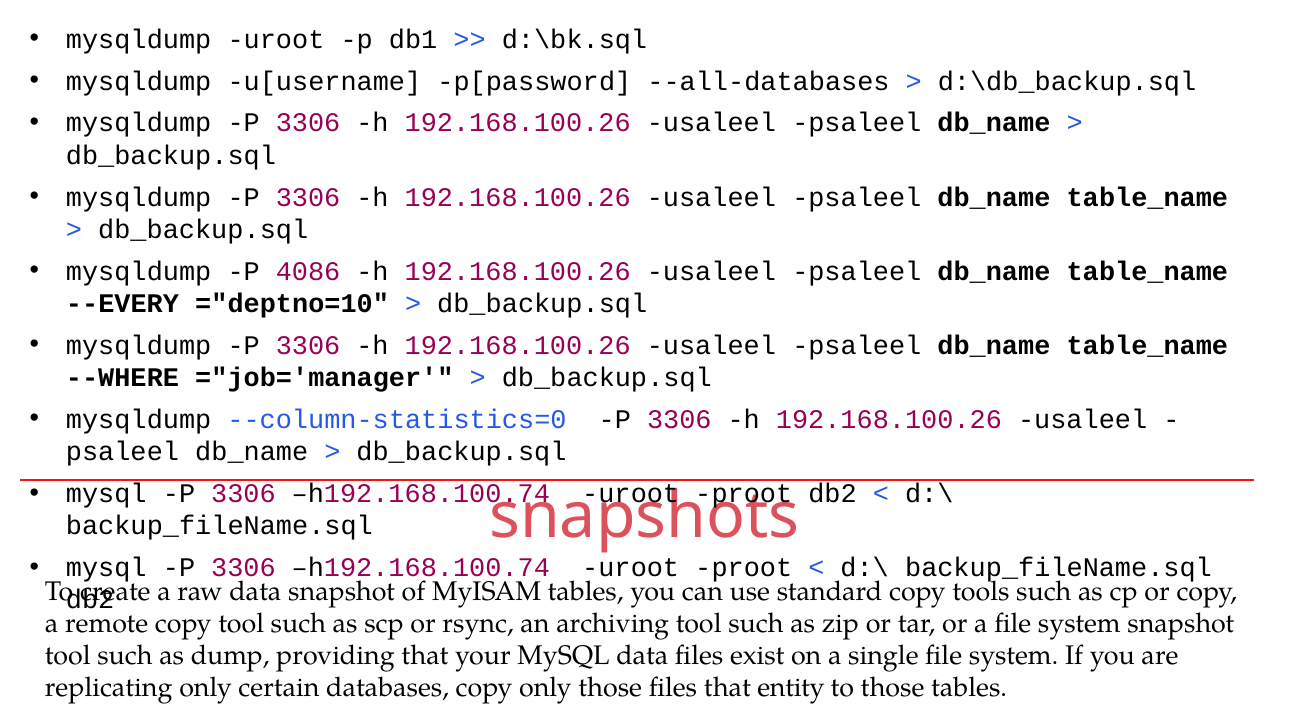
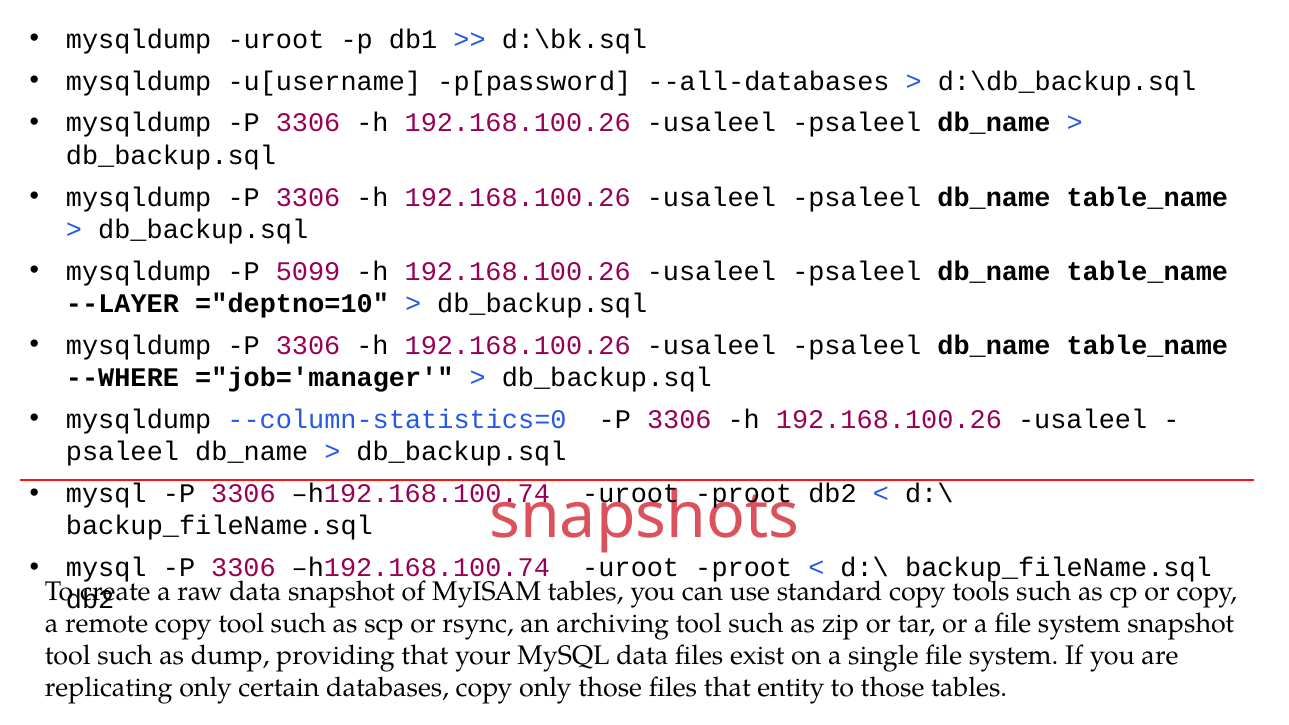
4086: 4086 -> 5099 (308, 271)
--EVERY: --EVERY -> --LAYER (122, 304)
